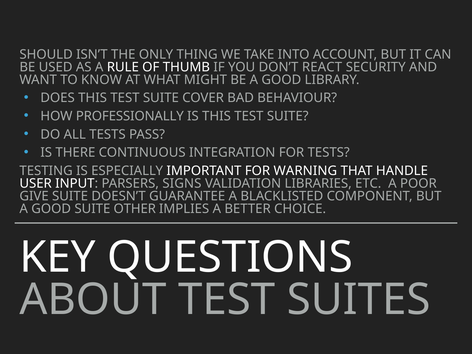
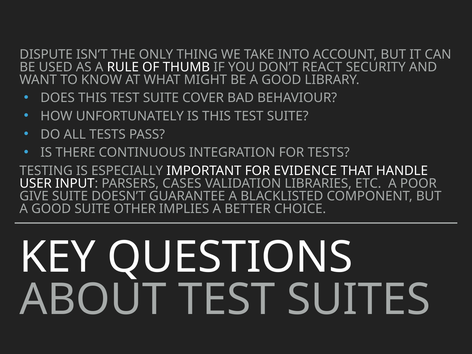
SHOULD: SHOULD -> DISPUTE (46, 54)
PROFESSIONALLY: PROFESSIONALLY -> UNFORTUNATELY (130, 116)
WARNING: WARNING -> EVIDENCE (305, 171)
SIGNS: SIGNS -> CASES (182, 183)
